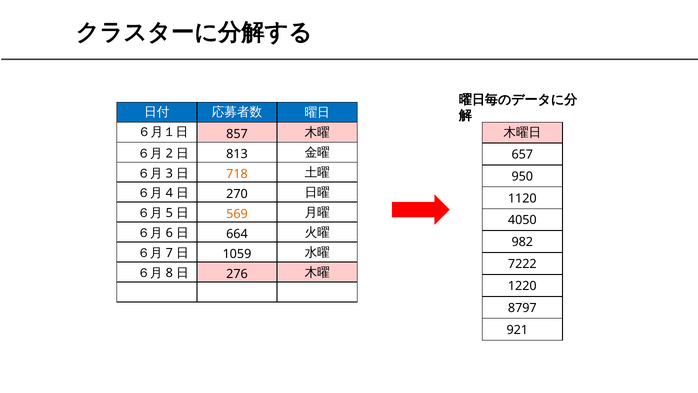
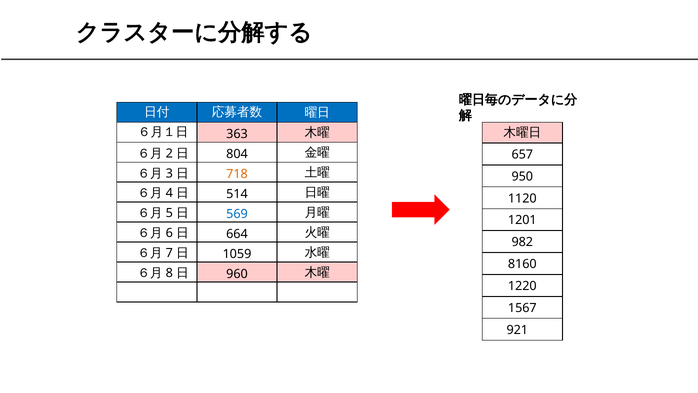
857: 857 -> 363 (237, 134)
813: 813 -> 804 (237, 154)
270: 270 -> 514 (237, 194)
569 colour: orange -> blue (237, 214)
4050: 4050 -> 1201 (522, 220)
7222: 7222 -> 8160 (522, 264)
276: 276 -> 960 (237, 274)
8797: 8797 -> 1567 (522, 308)
